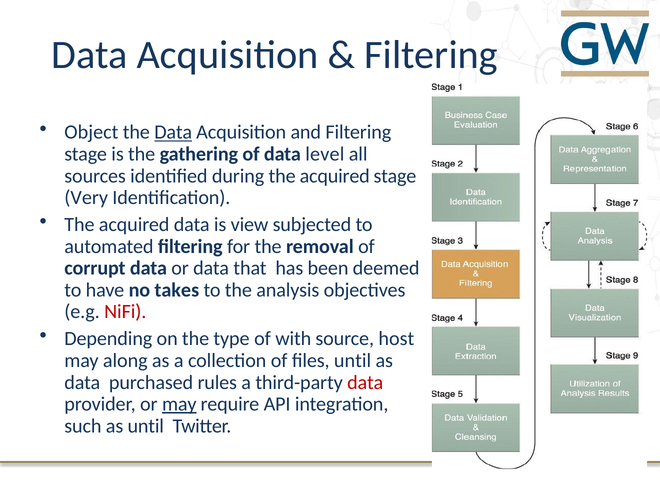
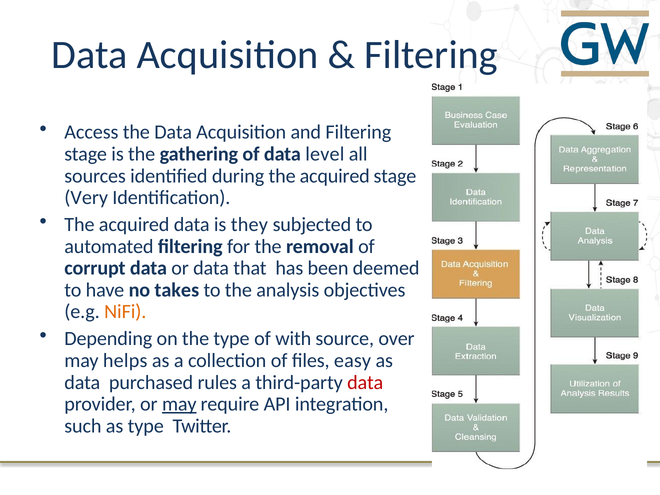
Object: Object -> Access (91, 132)
Data underline: present -> none (173, 132)
view: view -> they (249, 225)
NiFi colour: red -> orange (125, 312)
host: host -> over (397, 339)
along: along -> helps (125, 361)
files until: until -> easy (353, 361)
as until: until -> type (146, 426)
